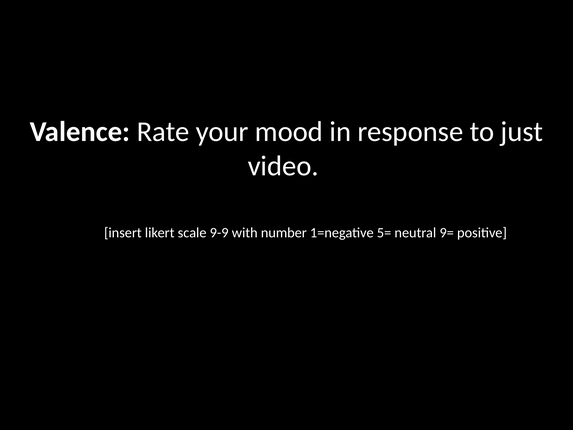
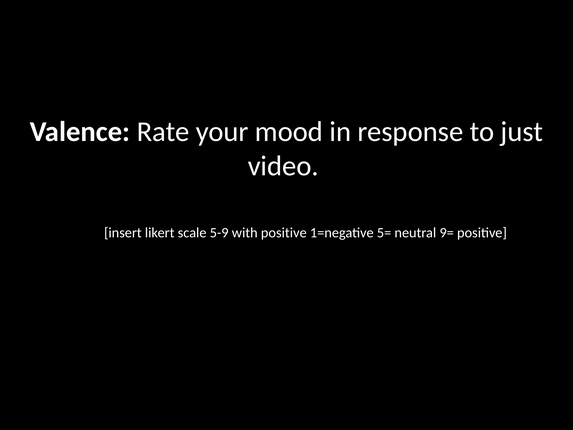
9-9: 9-9 -> 5-9 (219, 233)
with number: number -> positive (284, 233)
